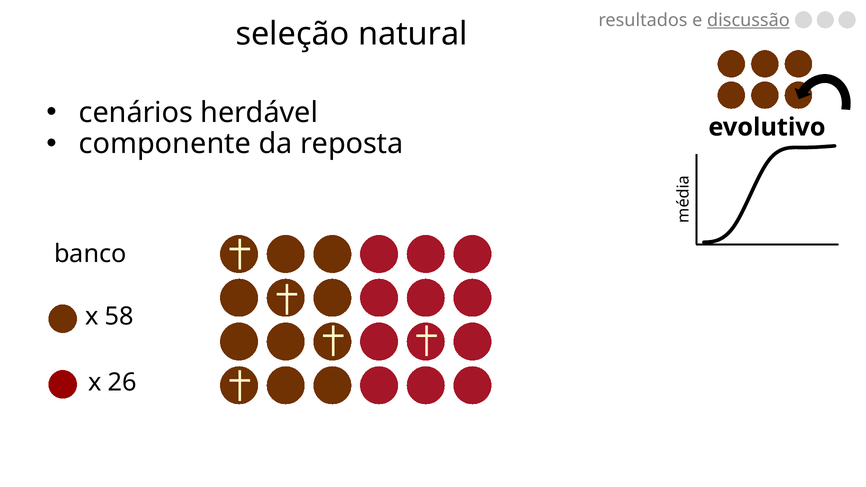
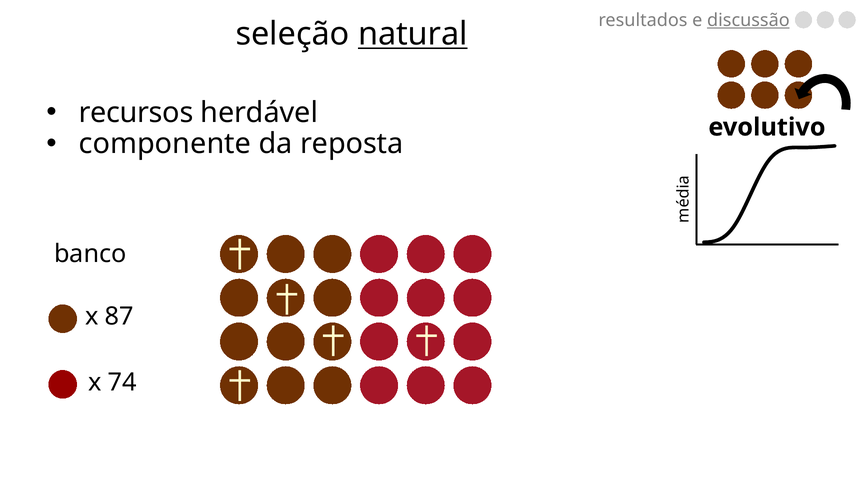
natural underline: none -> present (413, 34)
cenários: cenários -> recursos (136, 113)
58: 58 -> 87 (119, 317)
26: 26 -> 74 (122, 383)
